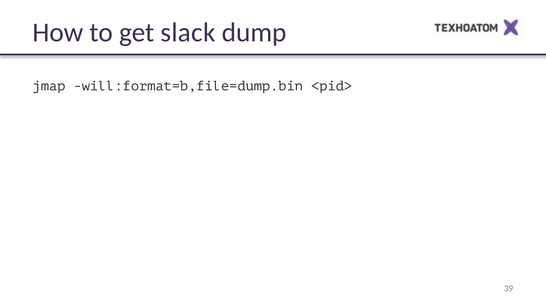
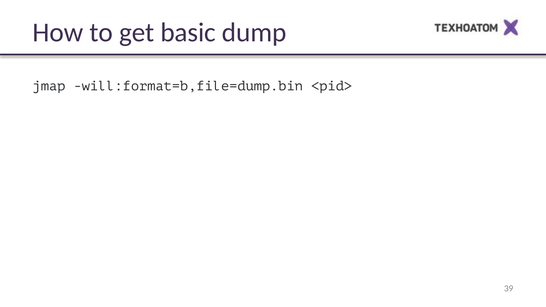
slack: slack -> basic (188, 32)
